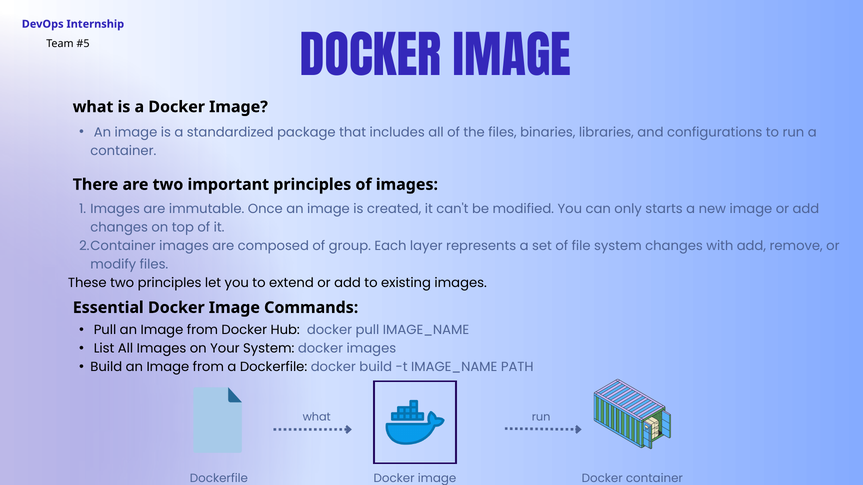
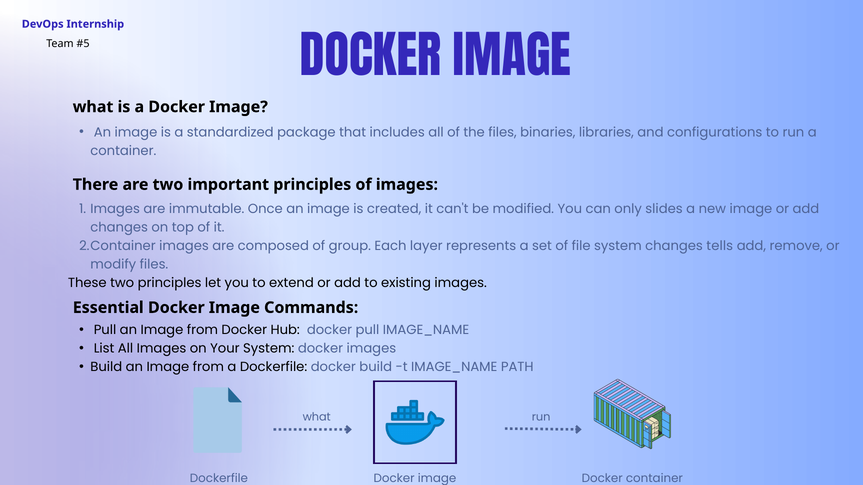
starts: starts -> slides (664, 209)
with: with -> tells (720, 246)
